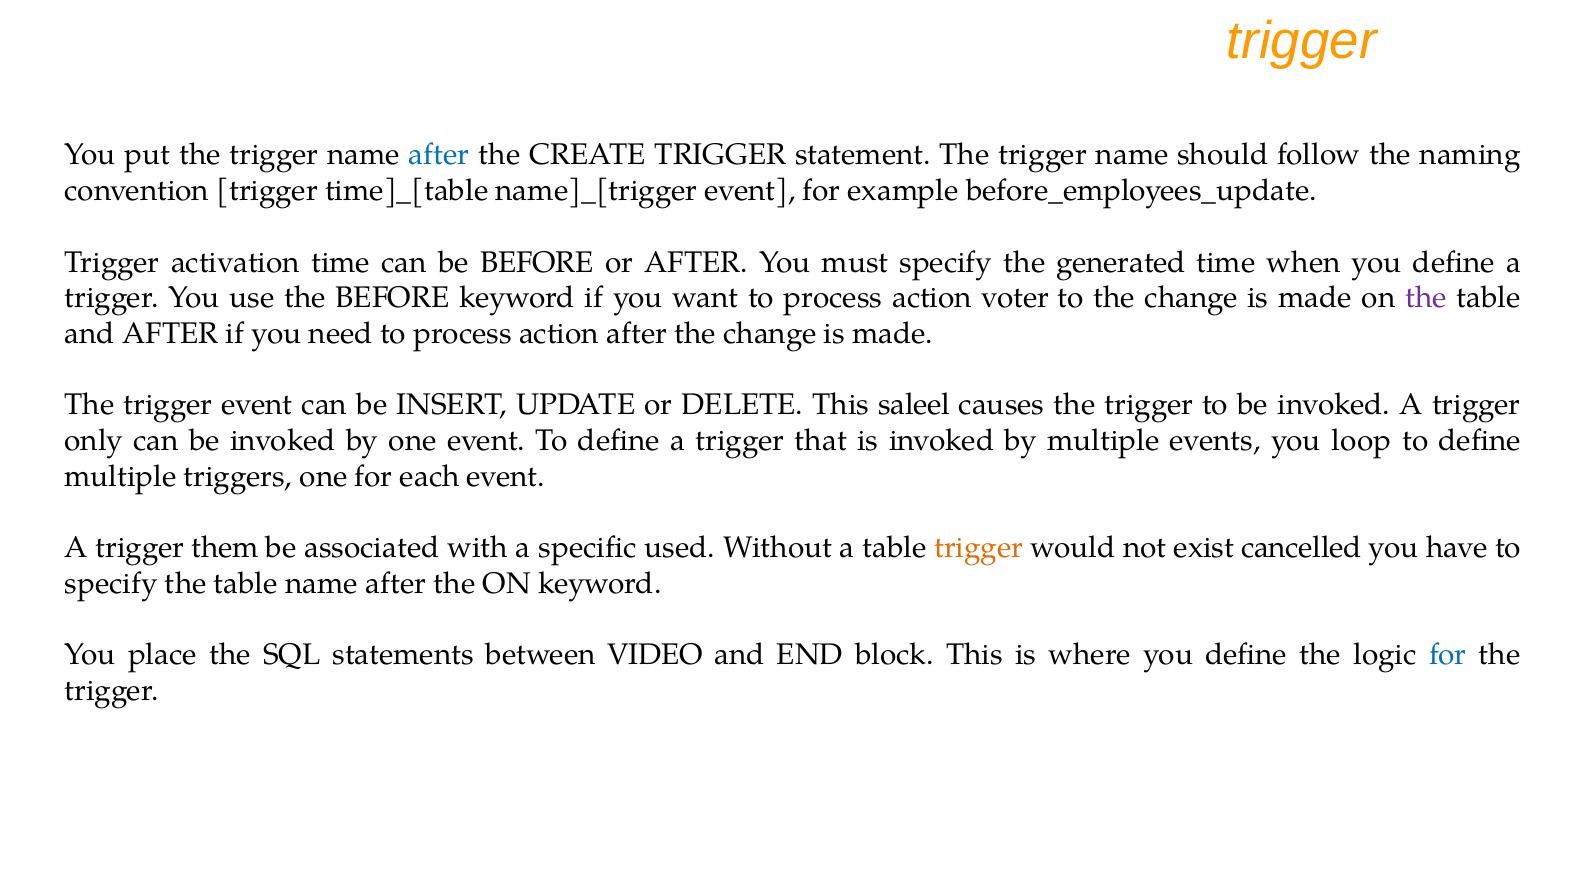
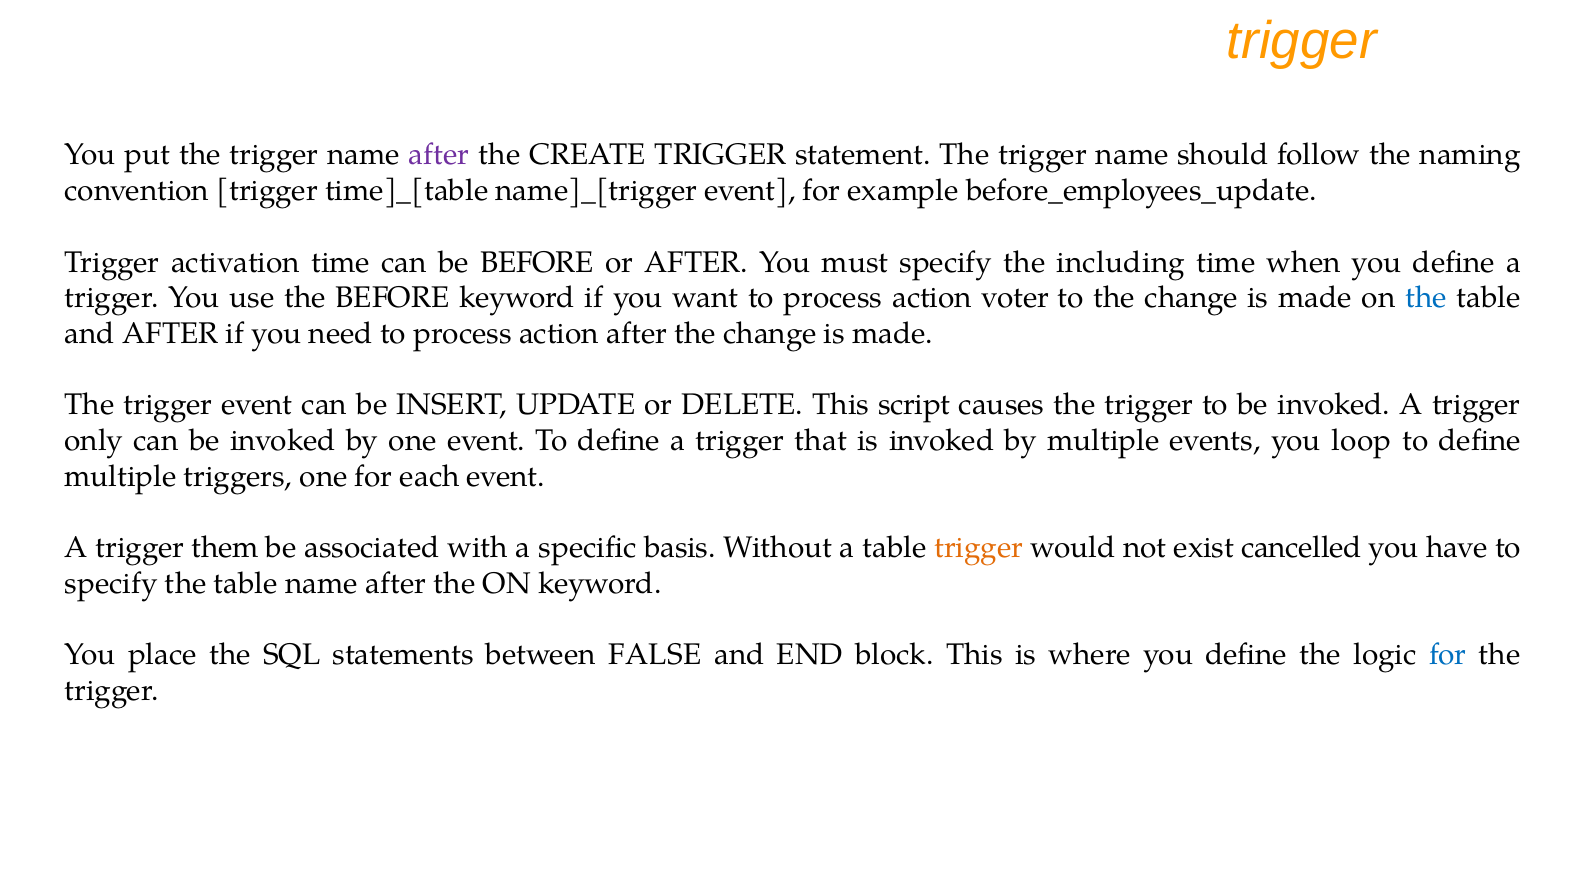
after colour: blue -> purple (439, 155)
generated: generated -> including (1121, 262)
the colour: purple -> blue (1426, 298)
saleel: saleel -> script (914, 405)
used: used -> basis (680, 548)
VIDEO: VIDEO -> FALSE (655, 655)
